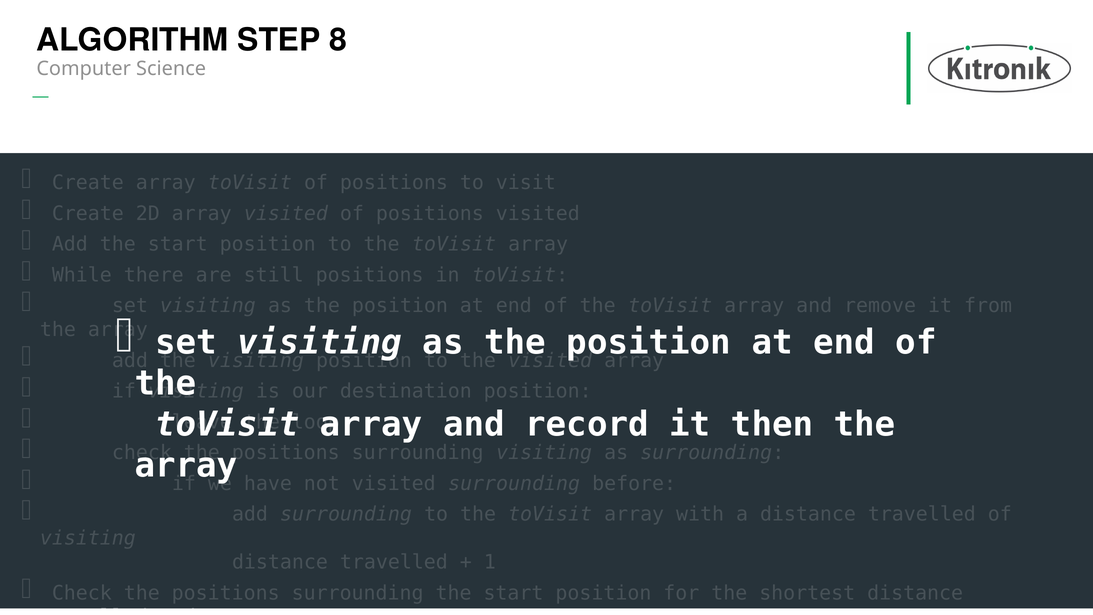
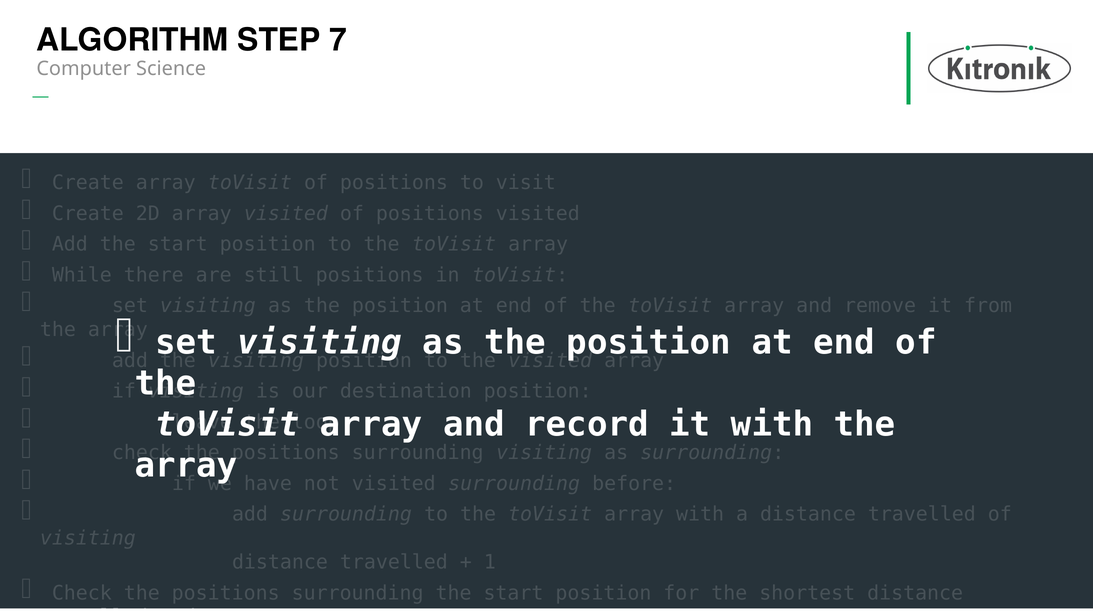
8: 8 -> 7 (338, 40)
it then: then -> with (772, 424)
